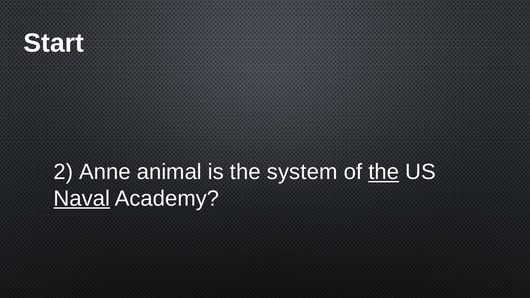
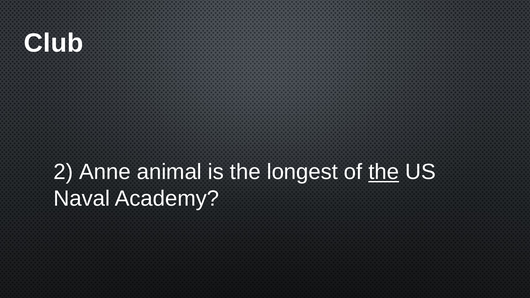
Start: Start -> Club (54, 43)
system: system -> longest (302, 172)
Naval underline: present -> none (82, 199)
